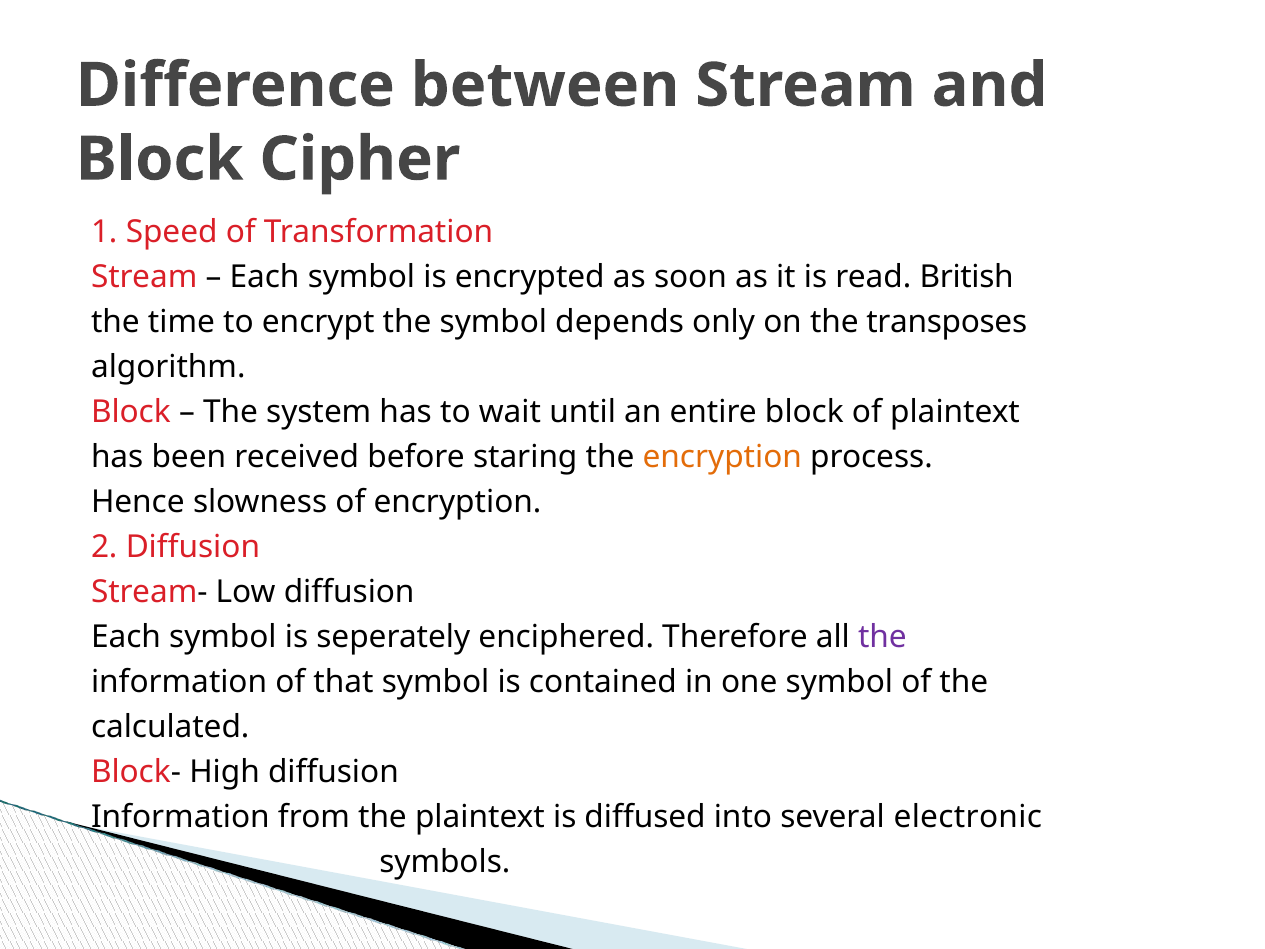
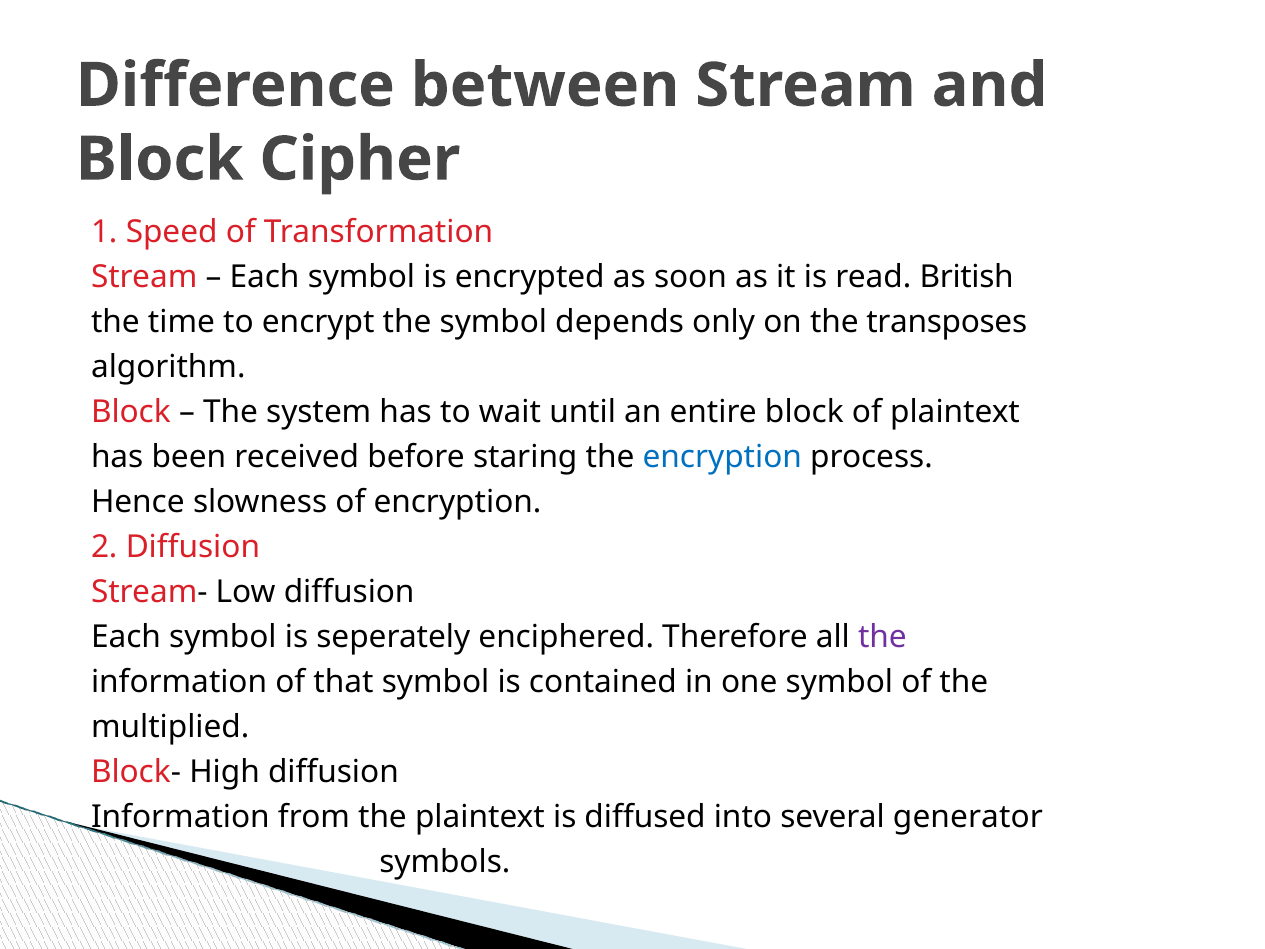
encryption colour: orange -> blue (722, 457)
calculated: calculated -> multiplied (170, 727)
electronic: electronic -> generator (968, 817)
